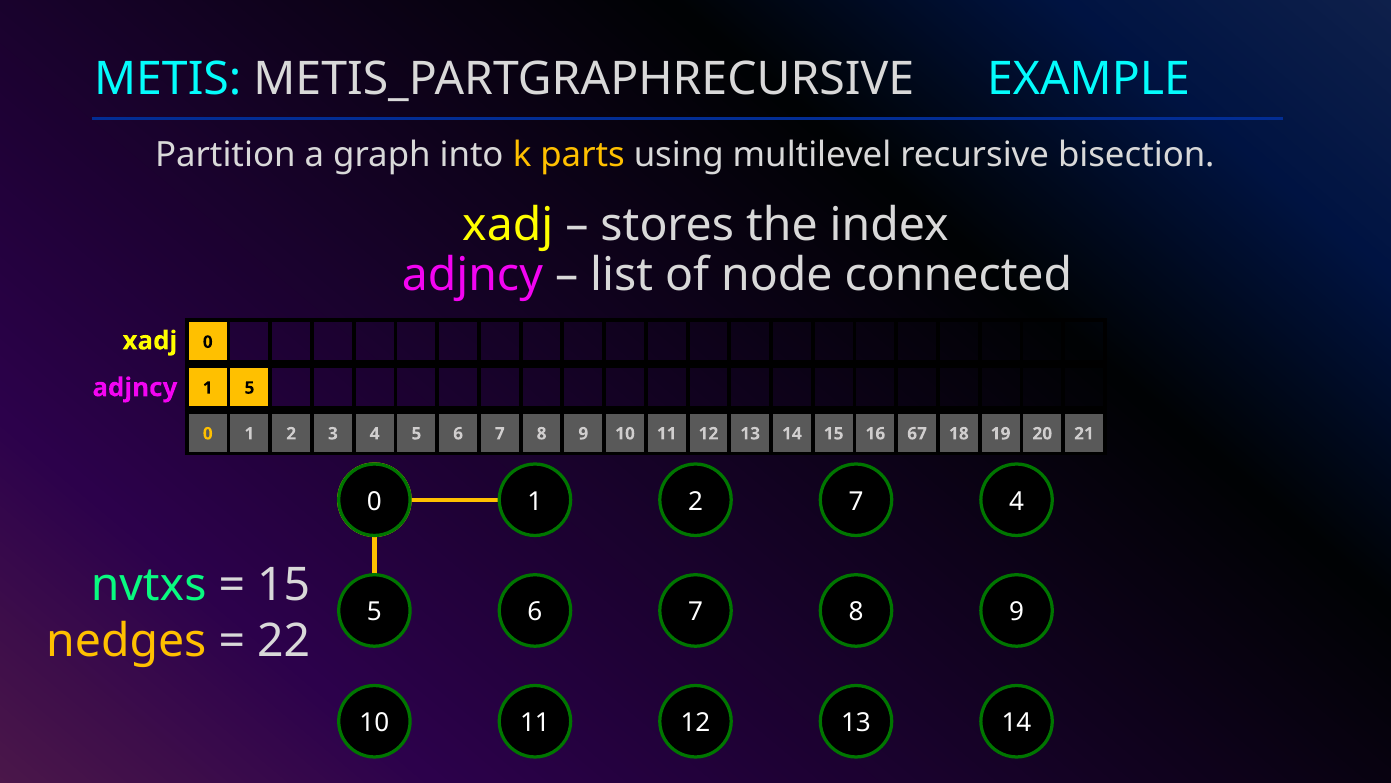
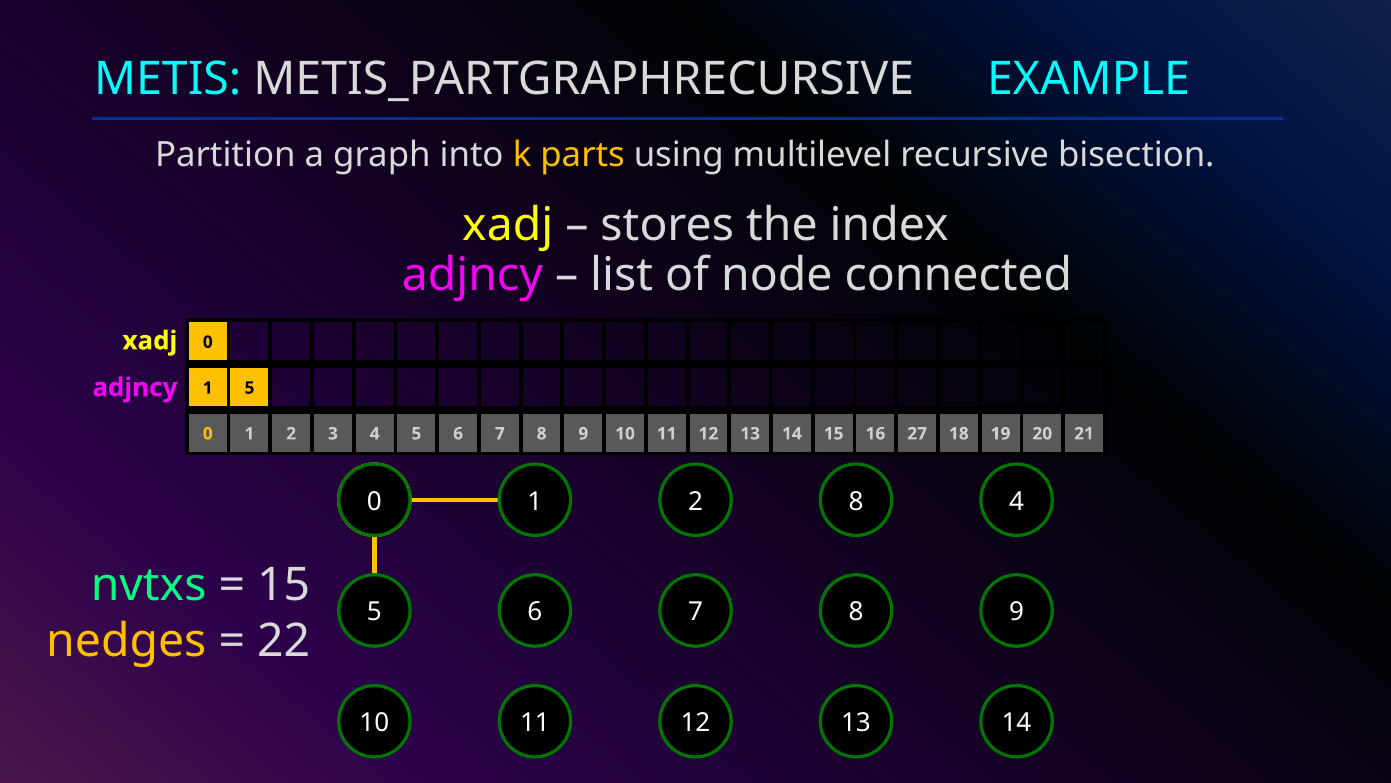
67: 67 -> 27 (917, 433)
2 7: 7 -> 8 (856, 501)
